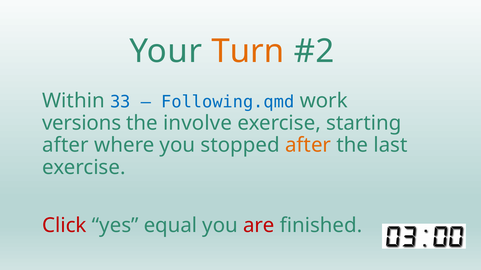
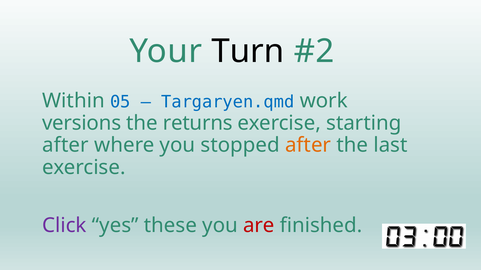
Turn colour: orange -> black (248, 51)
33: 33 -> 05 (120, 102)
Following.qmd: Following.qmd -> Targaryen.qmd (228, 102)
involve: involve -> returns (198, 123)
Click colour: red -> purple (64, 226)
equal: equal -> these (170, 226)
